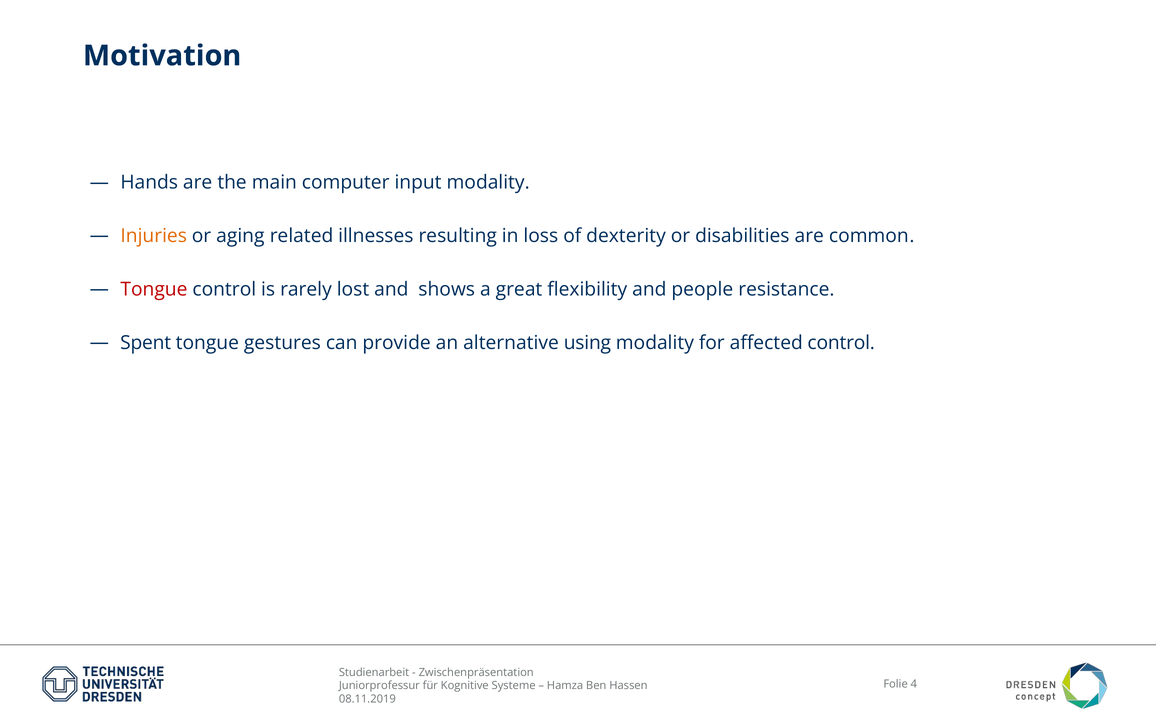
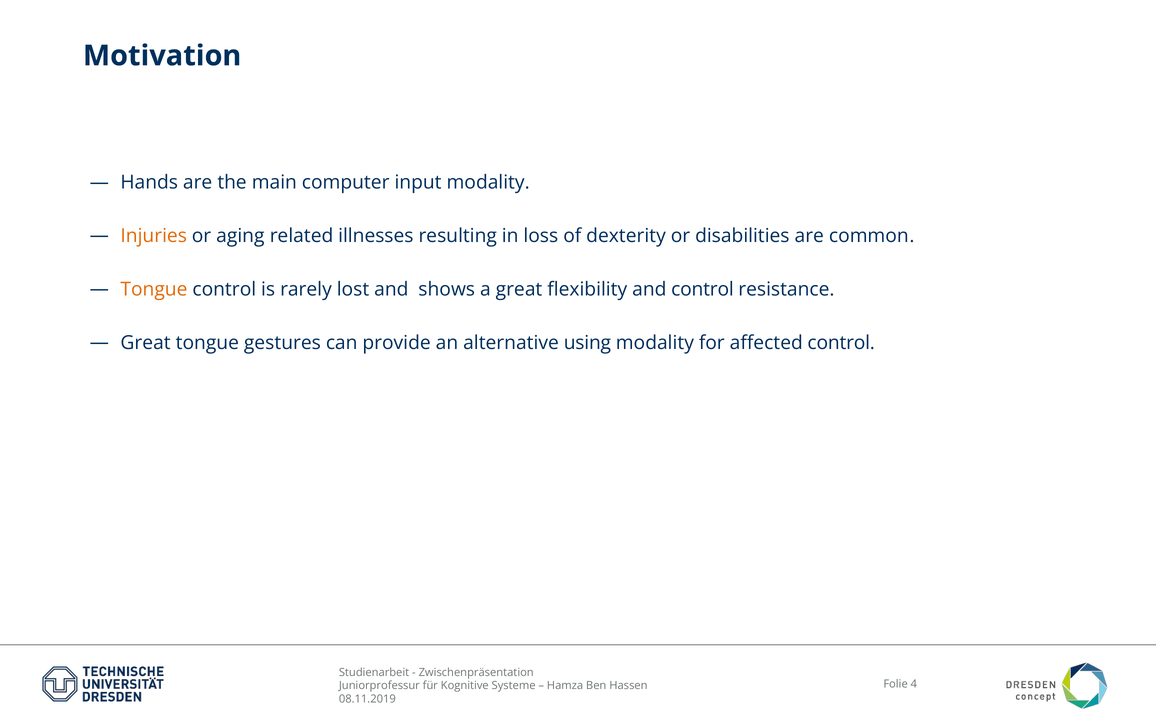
Tongue colour: red -> orange (154, 290)
and people: people -> control (702, 290)
Spent: Spent -> Great (146, 343)
